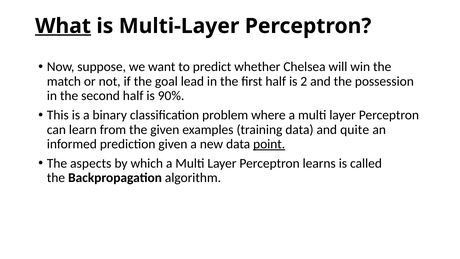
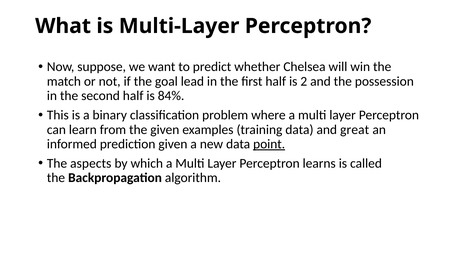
What underline: present -> none (63, 26)
90%: 90% -> 84% (171, 96)
quite: quite -> great (355, 129)
